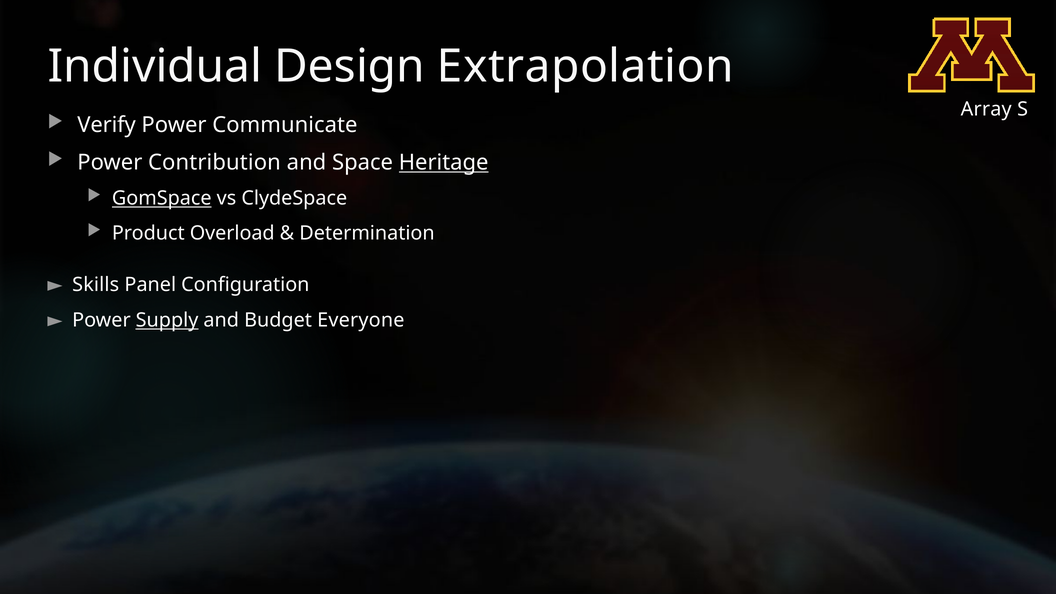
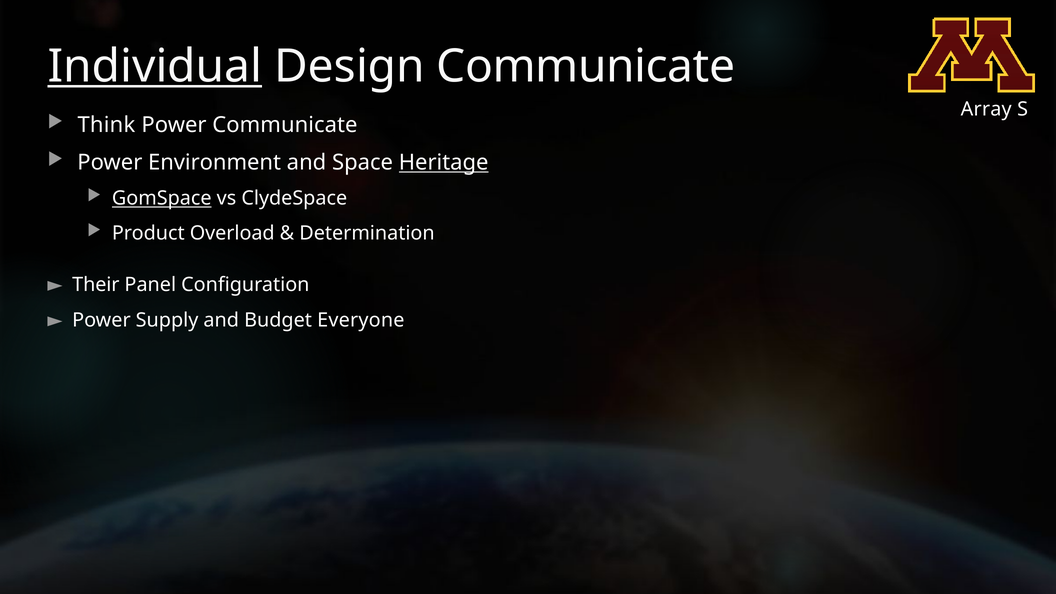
Individual underline: none -> present (155, 66)
Design Extrapolation: Extrapolation -> Communicate (586, 66)
Verify: Verify -> Think (106, 125)
Contribution: Contribution -> Environment (215, 163)
Skills: Skills -> Their (96, 285)
Supply underline: present -> none (167, 320)
